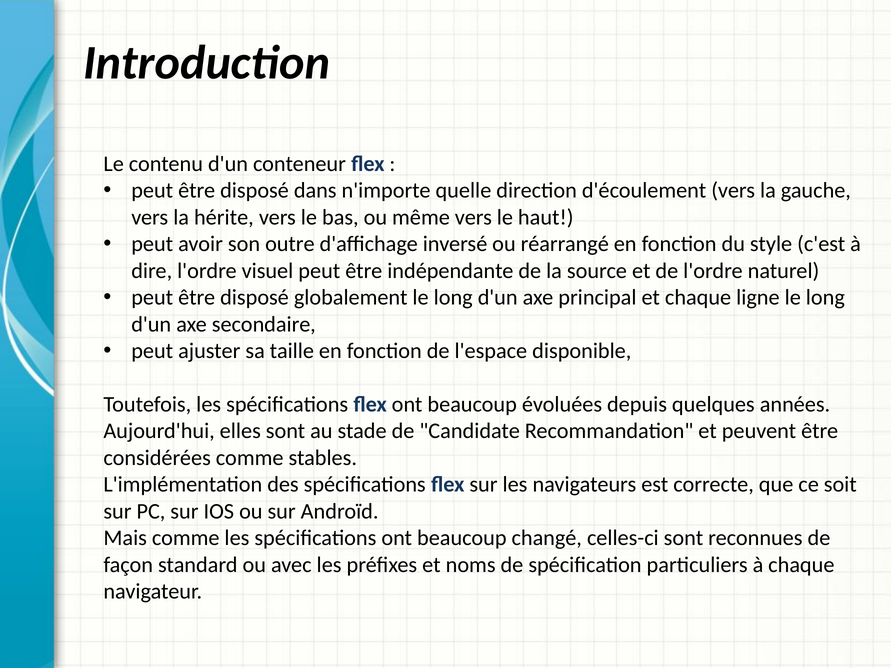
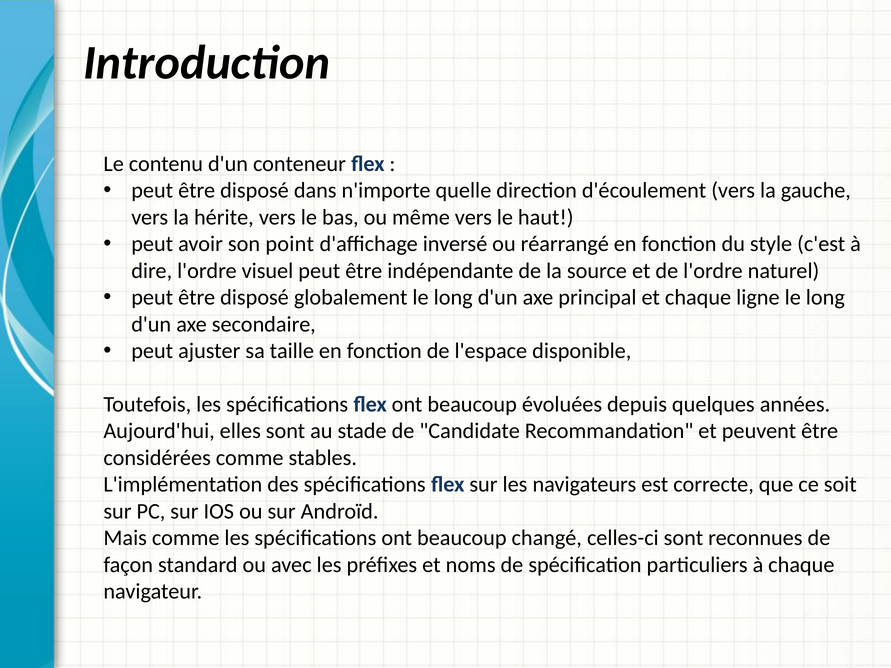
outre: outre -> point (290, 244)
